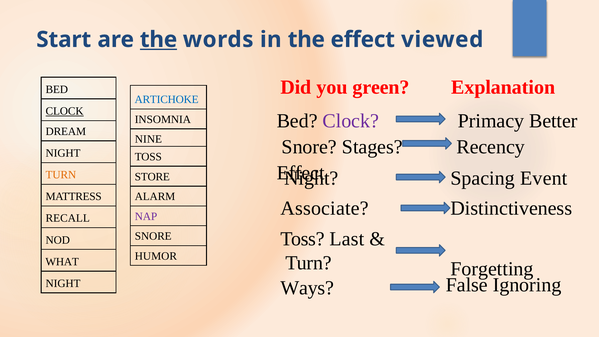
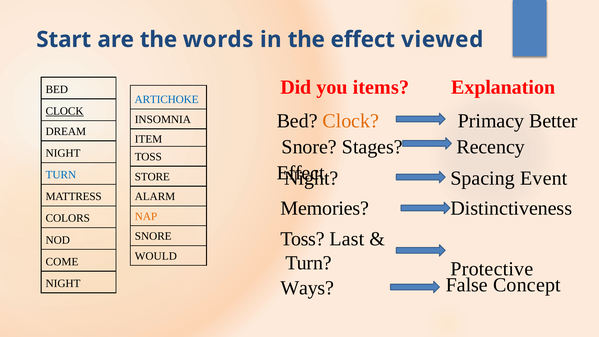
the underline: present -> none (159, 40)
green: green -> items (381, 87)
Clock colour: purple -> orange (351, 121)
NINE: NINE -> ITEM (148, 139)
TURN colour: orange -> blue (61, 175)
Associate: Associate -> Memories (325, 208)
NAP colour: purple -> orange (146, 216)
RECALL: RECALL -> COLORS (68, 218)
HUMOR: HUMOR -> WOULD (156, 256)
WHAT: WHAT -> COME (62, 262)
Forgetting: Forgetting -> Protective (492, 269)
Ignoring: Ignoring -> Concept (527, 285)
